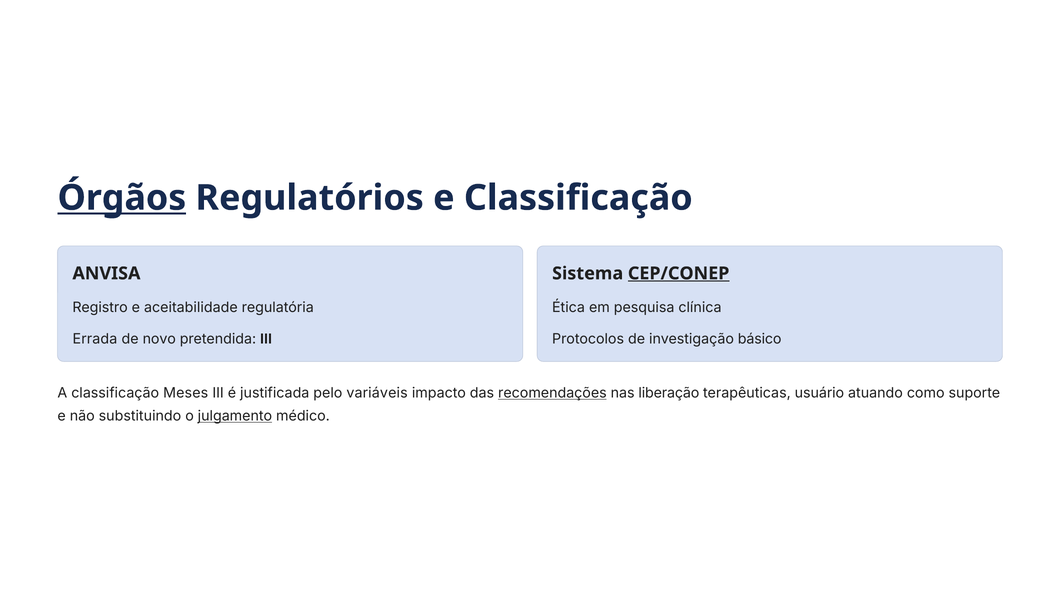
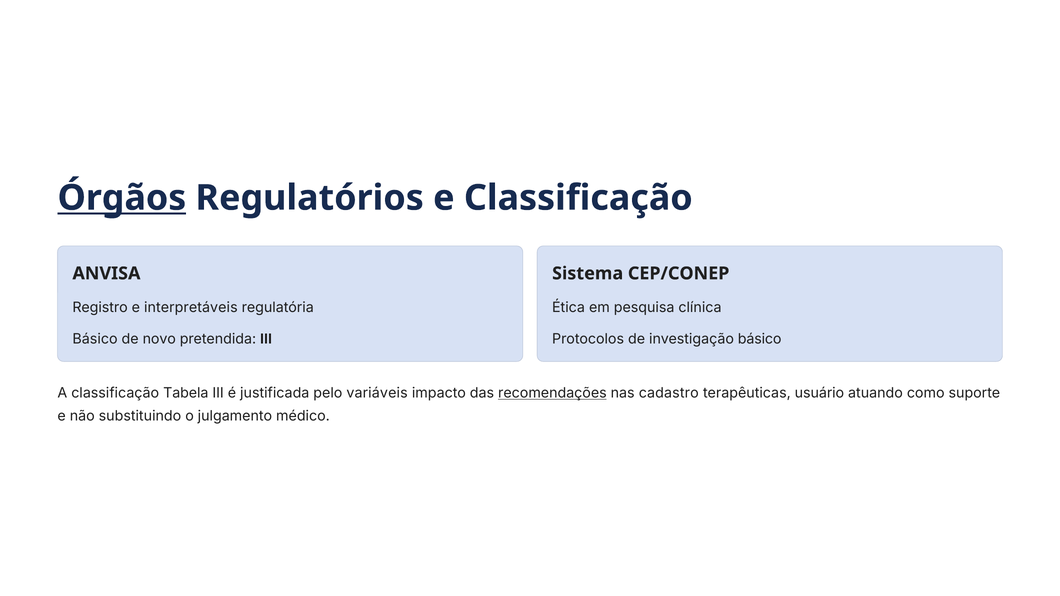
CEP/CONEP underline: present -> none (679, 274)
aceitabilidade: aceitabilidade -> interpretáveis (191, 308)
Errada: Errada -> Básico (95, 339)
Meses: Meses -> Tabela (186, 393)
liberação: liberação -> cadastro (669, 393)
julgamento underline: present -> none (235, 416)
